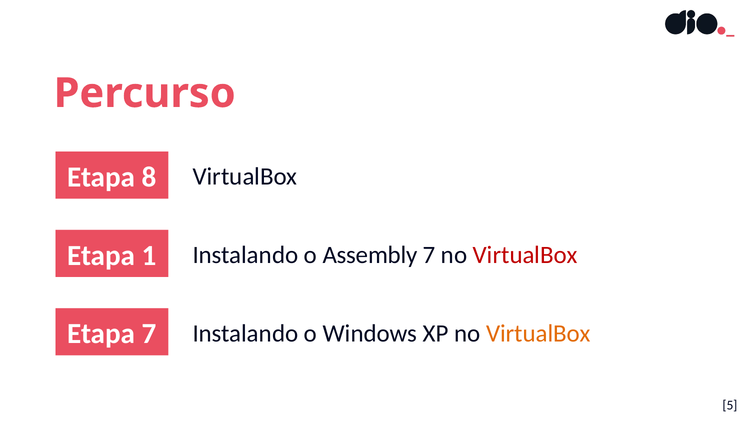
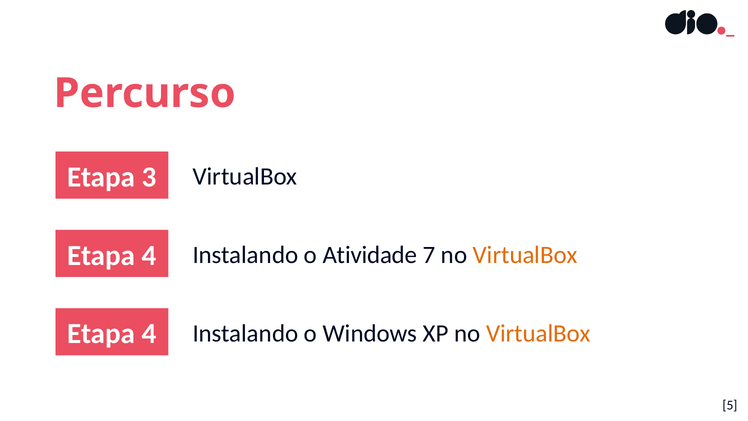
8: 8 -> 3 (149, 177)
1: 1 -> 4 (149, 255)
Assembly: Assembly -> Atividade (370, 255)
VirtualBox colour: red -> orange (525, 255)
7: 7 -> 4 (149, 334)
